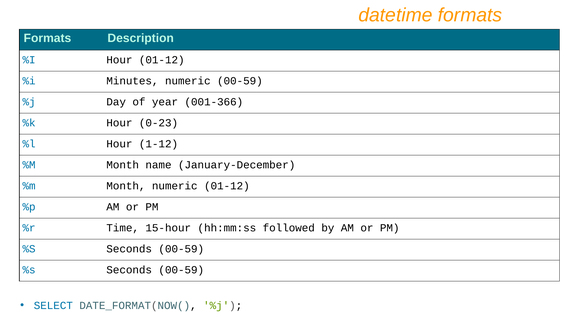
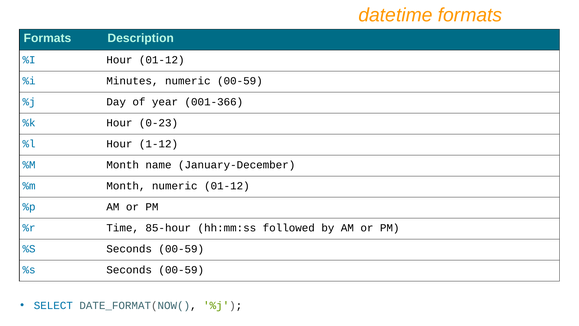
15-hour: 15-hour -> 85-hour (168, 228)
